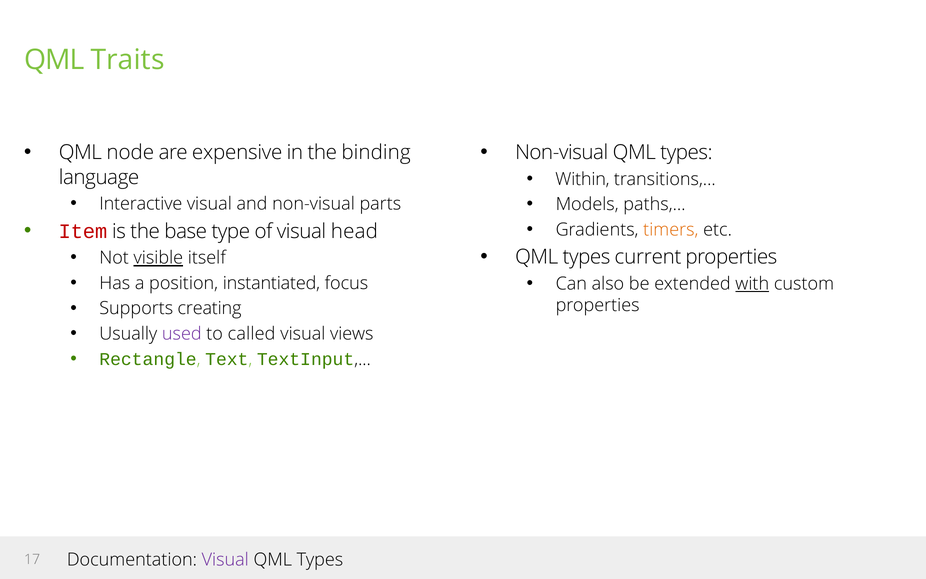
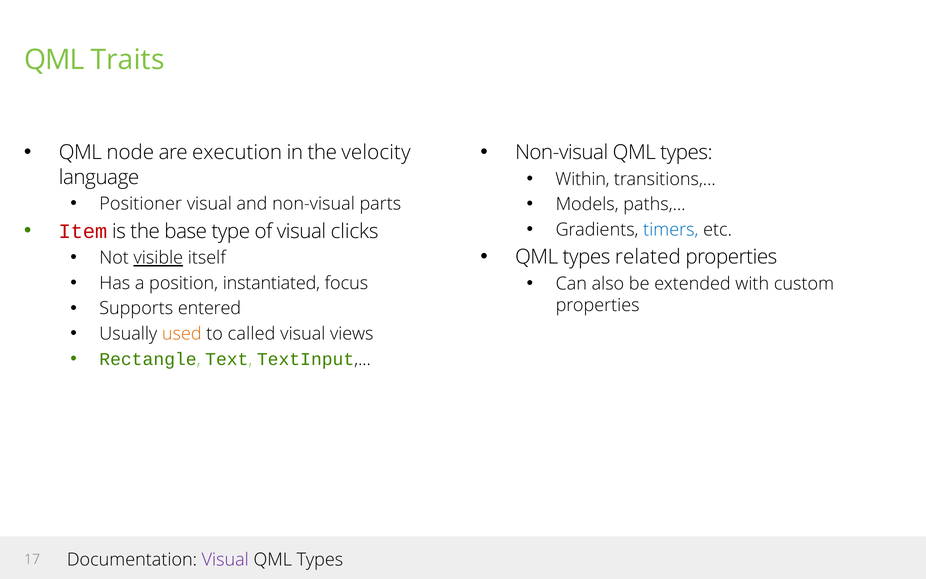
expensive: expensive -> execution (237, 153)
binding: binding -> velocity (376, 153)
Interactive: Interactive -> Positioner (141, 204)
timers colour: orange -> blue (671, 230)
head: head -> clicks (355, 231)
current: current -> related (648, 257)
with underline: present -> none (752, 284)
creating: creating -> entered (210, 308)
used colour: purple -> orange (182, 334)
